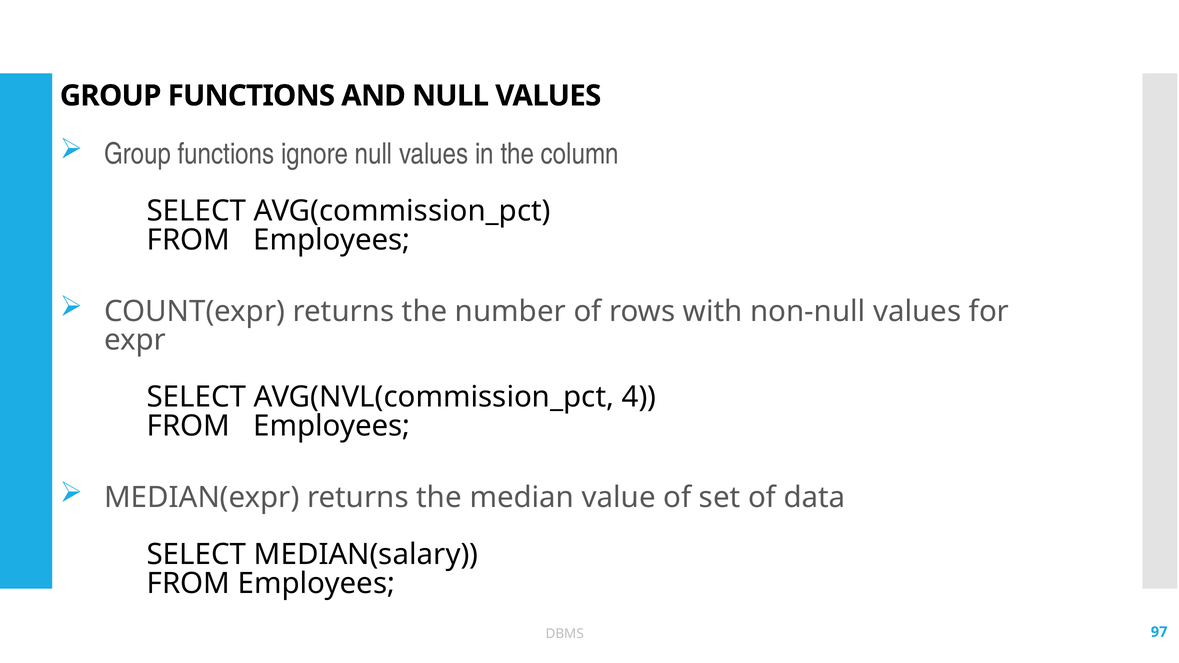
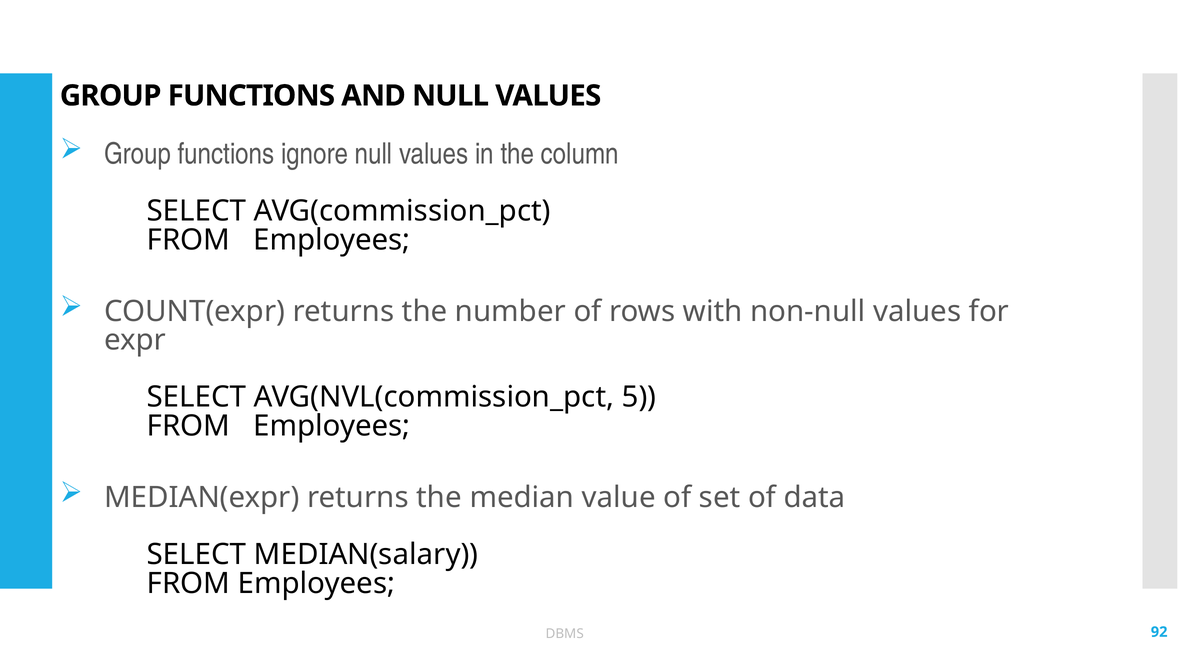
4: 4 -> 5 (639, 397)
97: 97 -> 92 (1159, 632)
